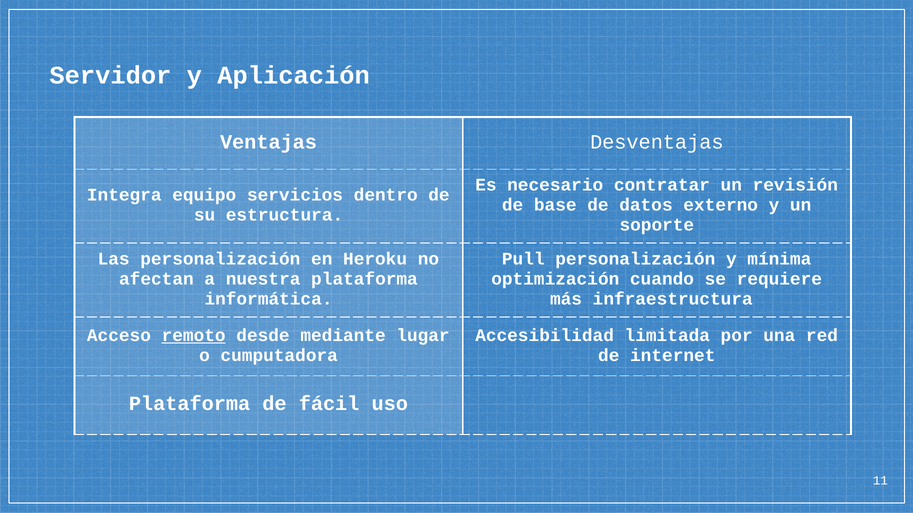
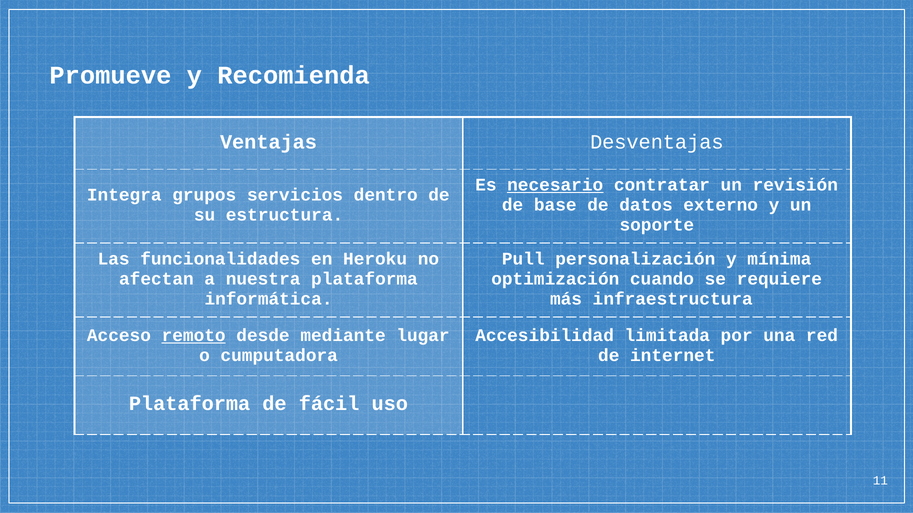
Servidor: Servidor -> Promueve (110, 75)
Aplicación: Aplicación -> Recomienda (294, 75)
necesario underline: none -> present (555, 185)
equipo: equipo -> grupos (204, 195)
Las personalización: personalización -> funcionalidades (220, 259)
